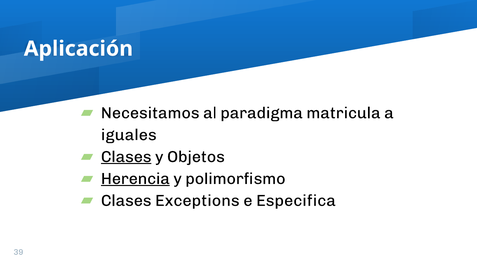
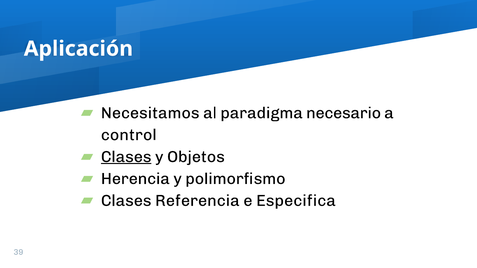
matricula: matricula -> necesario (344, 113)
iguales: iguales -> control (129, 135)
Herencia underline: present -> none (135, 179)
Exceptions: Exceptions -> Referencia (197, 201)
